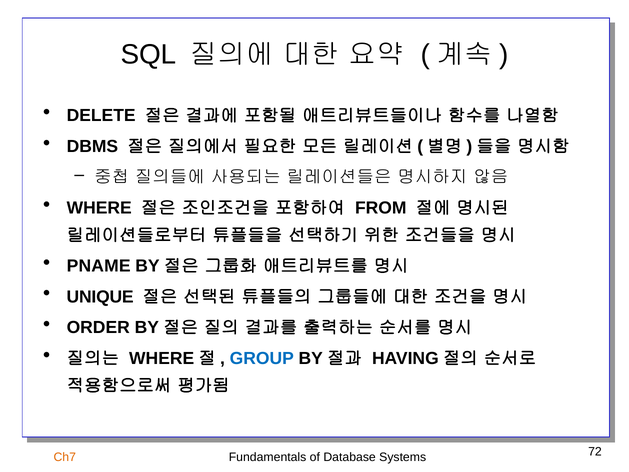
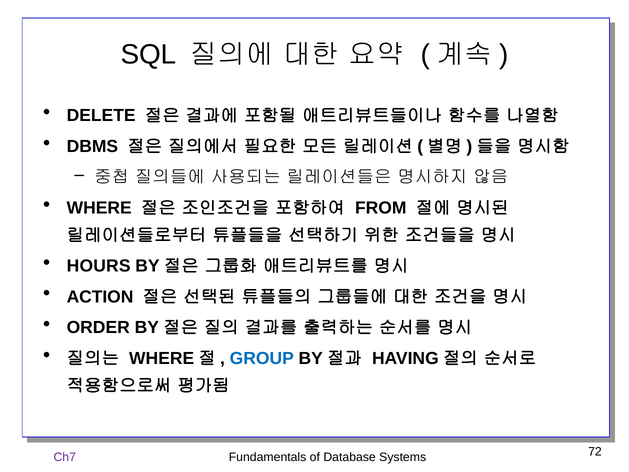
PNAME: PNAME -> HOURS (99, 266)
UNIQUE: UNIQUE -> ACTION (100, 297)
Ch7 colour: orange -> purple (65, 457)
